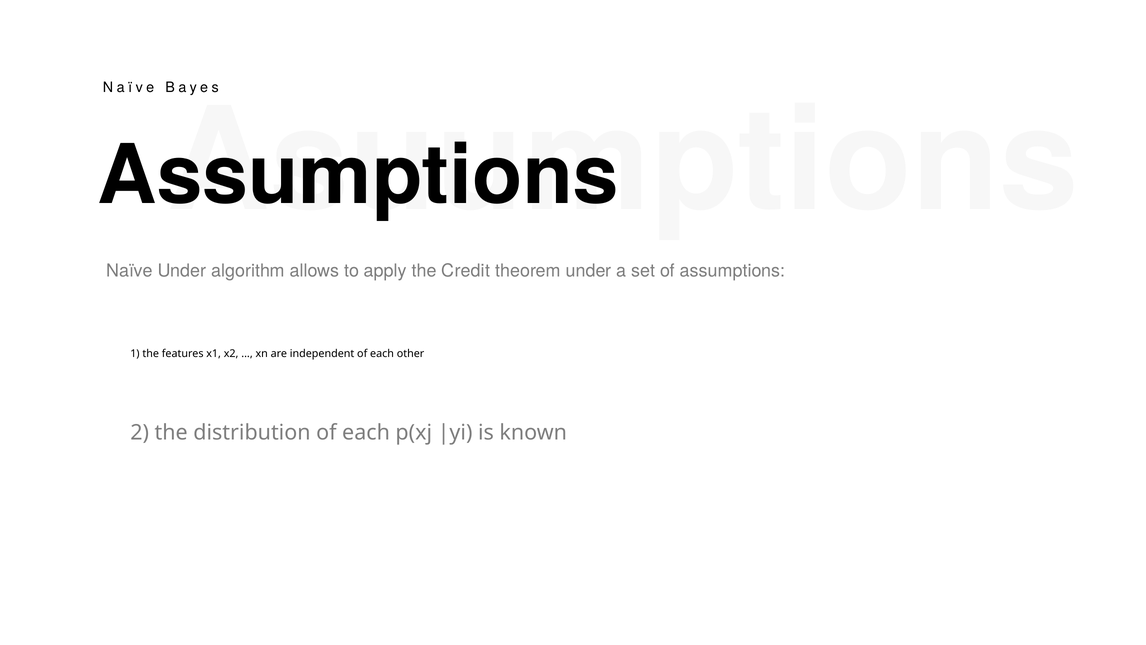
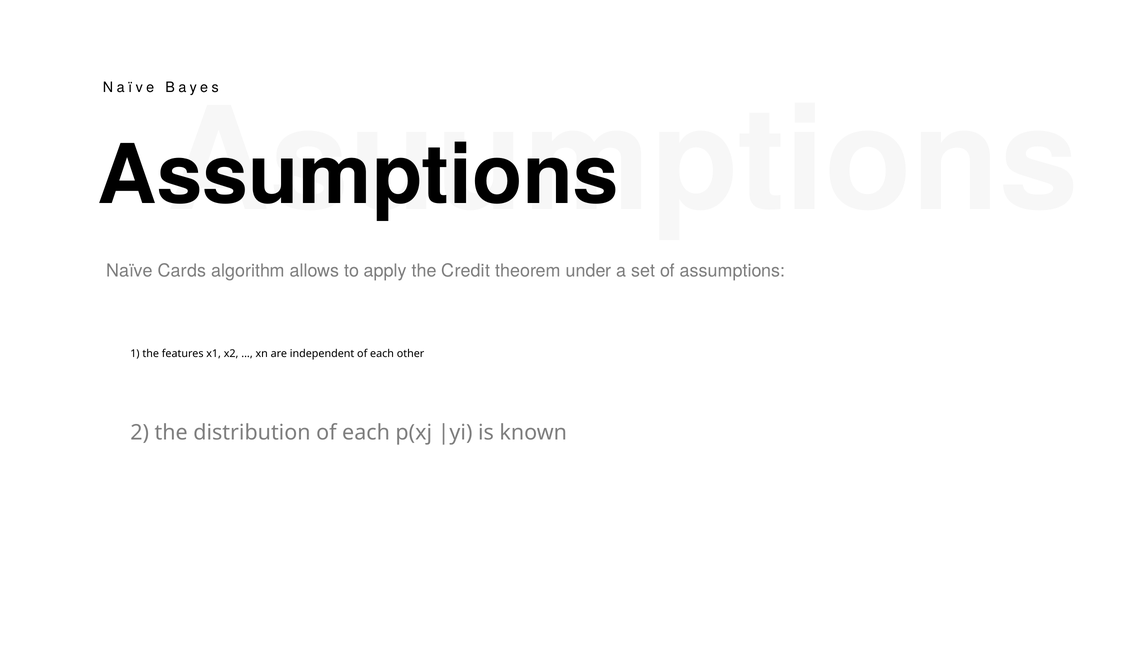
Naïve Under: Under -> Cards (182, 271)
